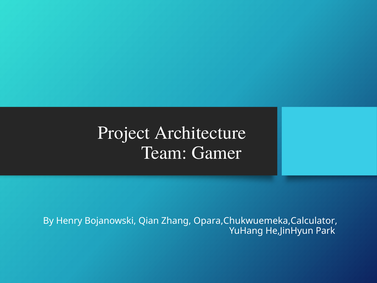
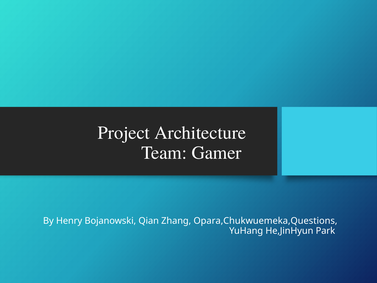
Opara,Chukwuemeka,Calculator: Opara,Chukwuemeka,Calculator -> Opara,Chukwuemeka,Questions (265, 221)
